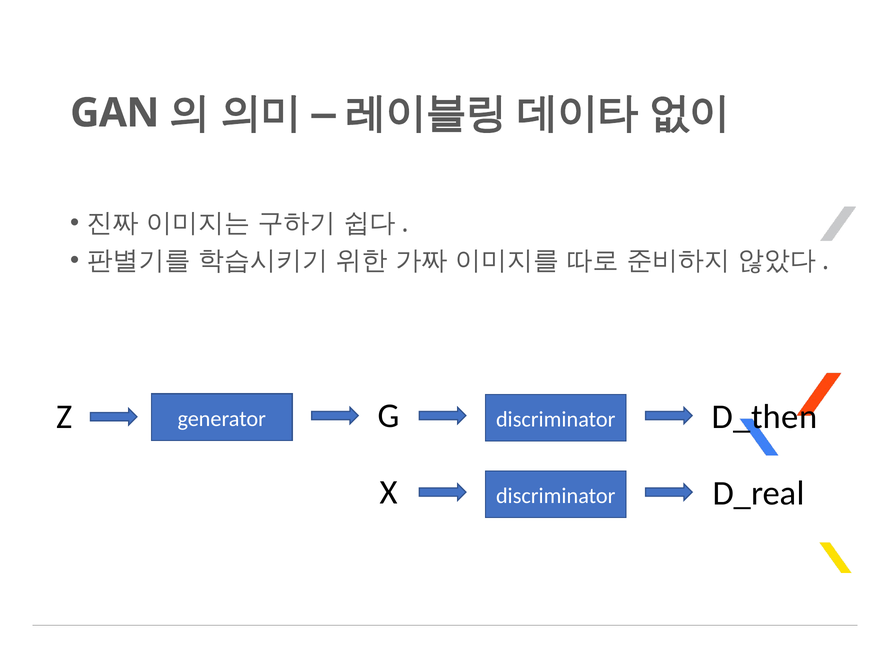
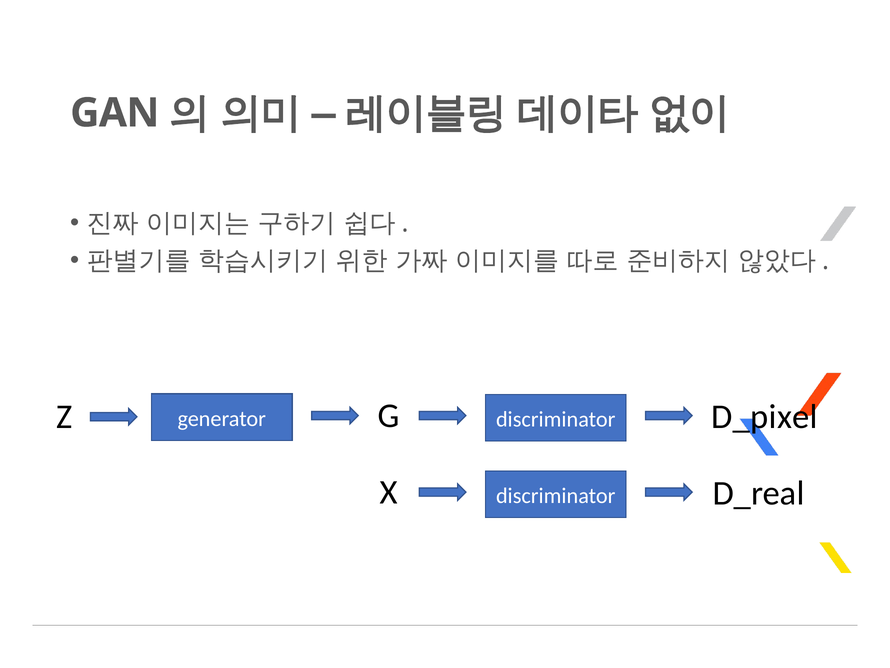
D_then: D_then -> D_pixel (765, 416)
